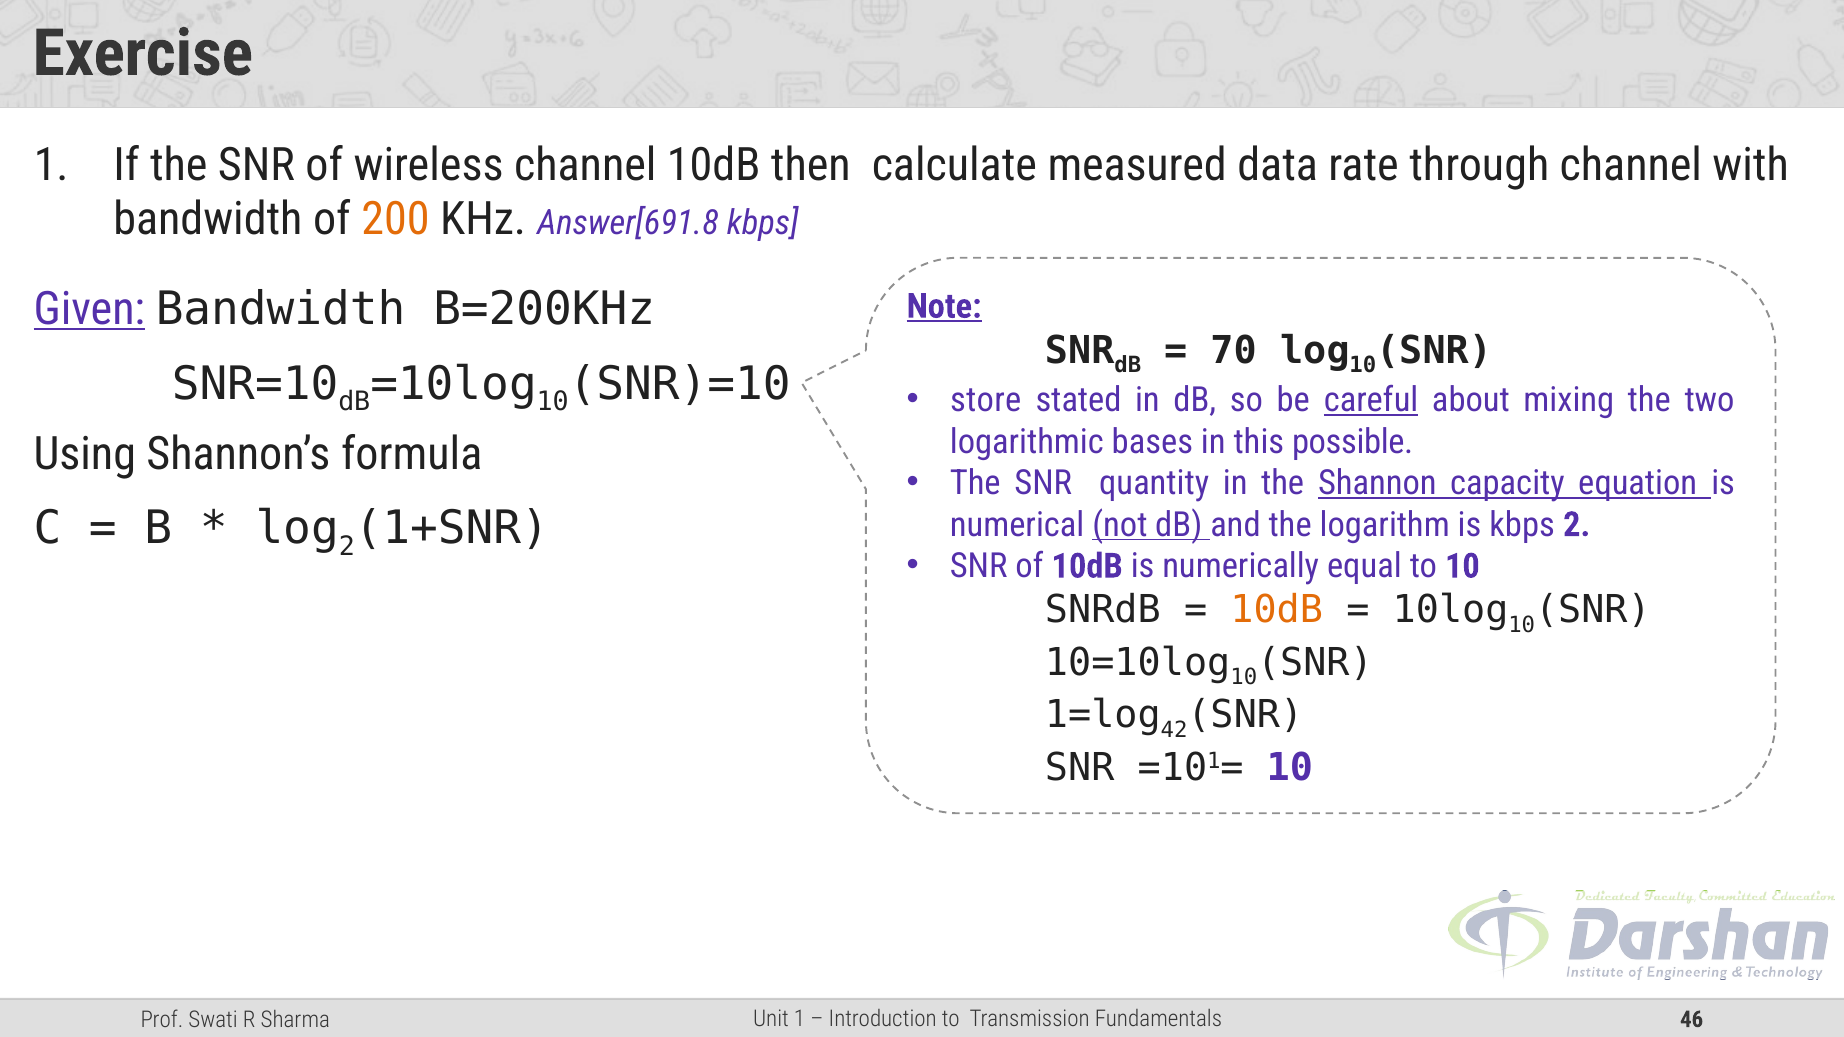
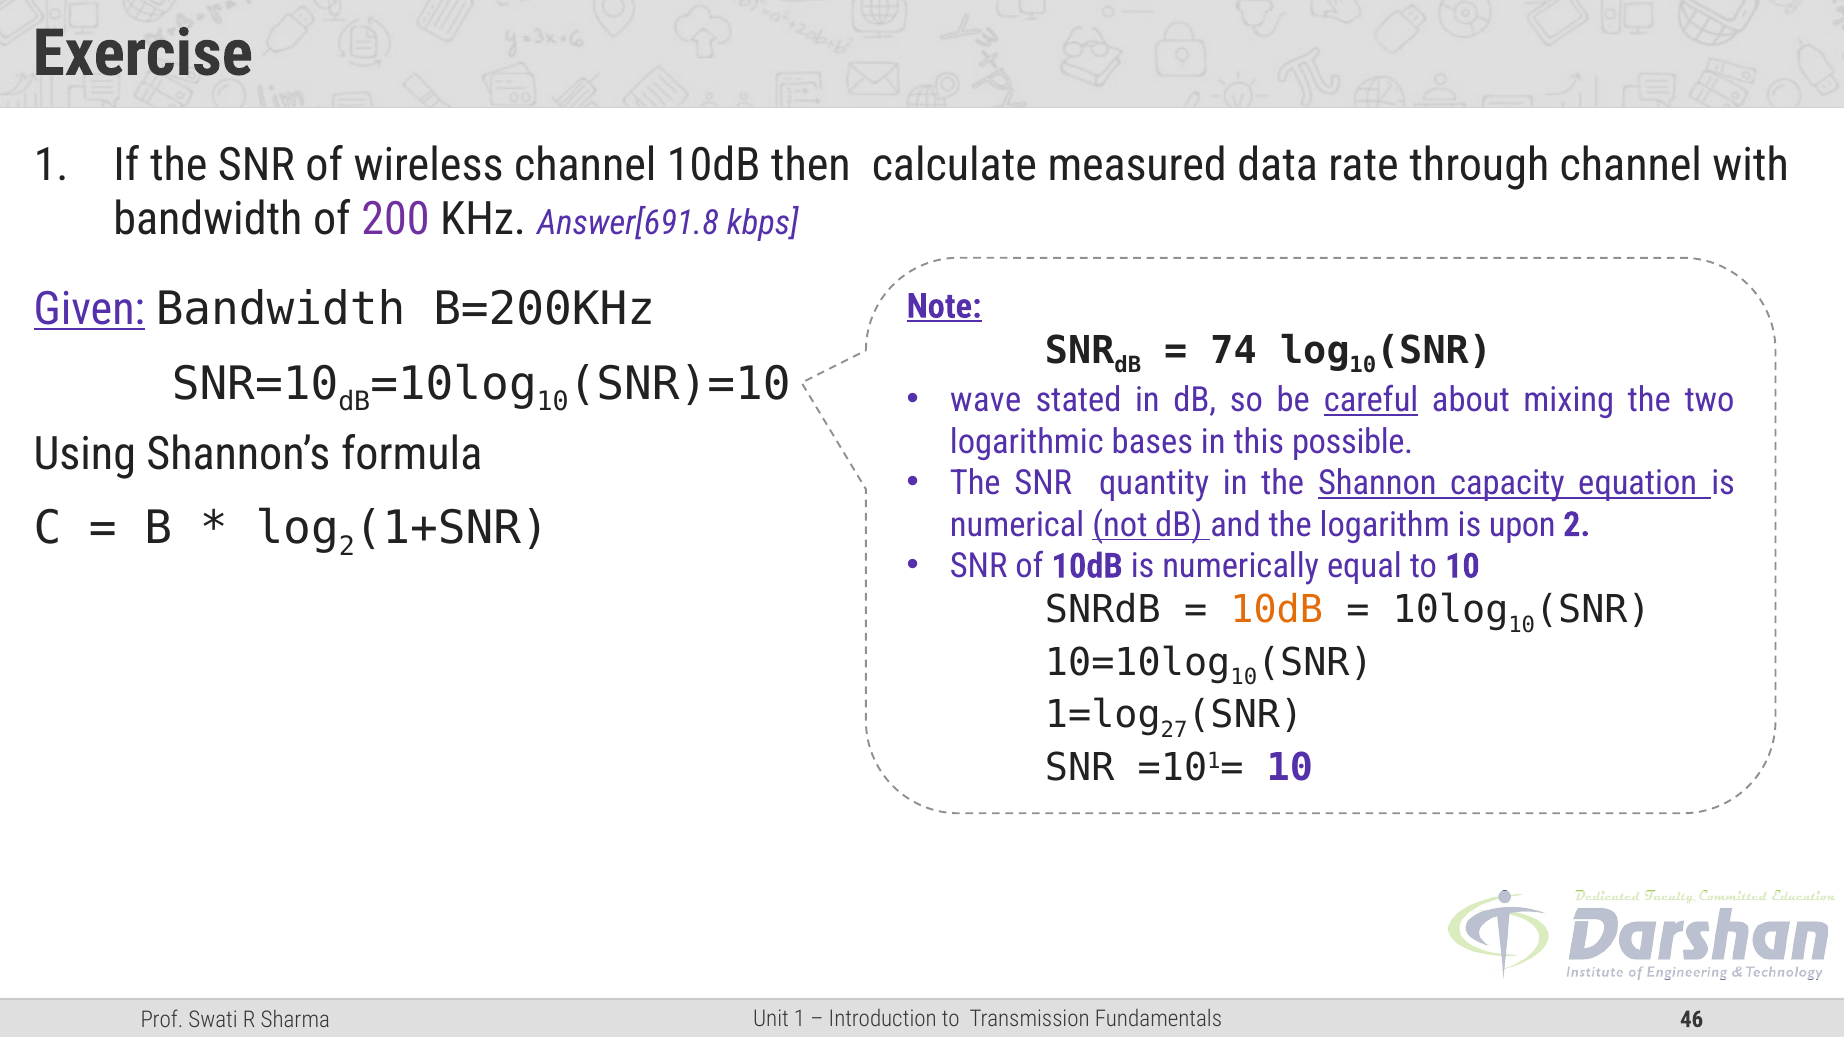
200 colour: orange -> purple (395, 219)
70: 70 -> 74 (1234, 350)
store: store -> wave (986, 400)
is kbps: kbps -> upon (1522, 525)
42: 42 -> 27 (1174, 730)
